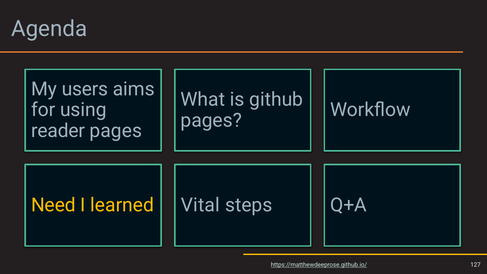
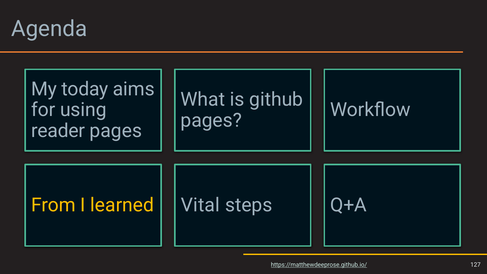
users: users -> today (85, 89)
Need: Need -> From (53, 205)
